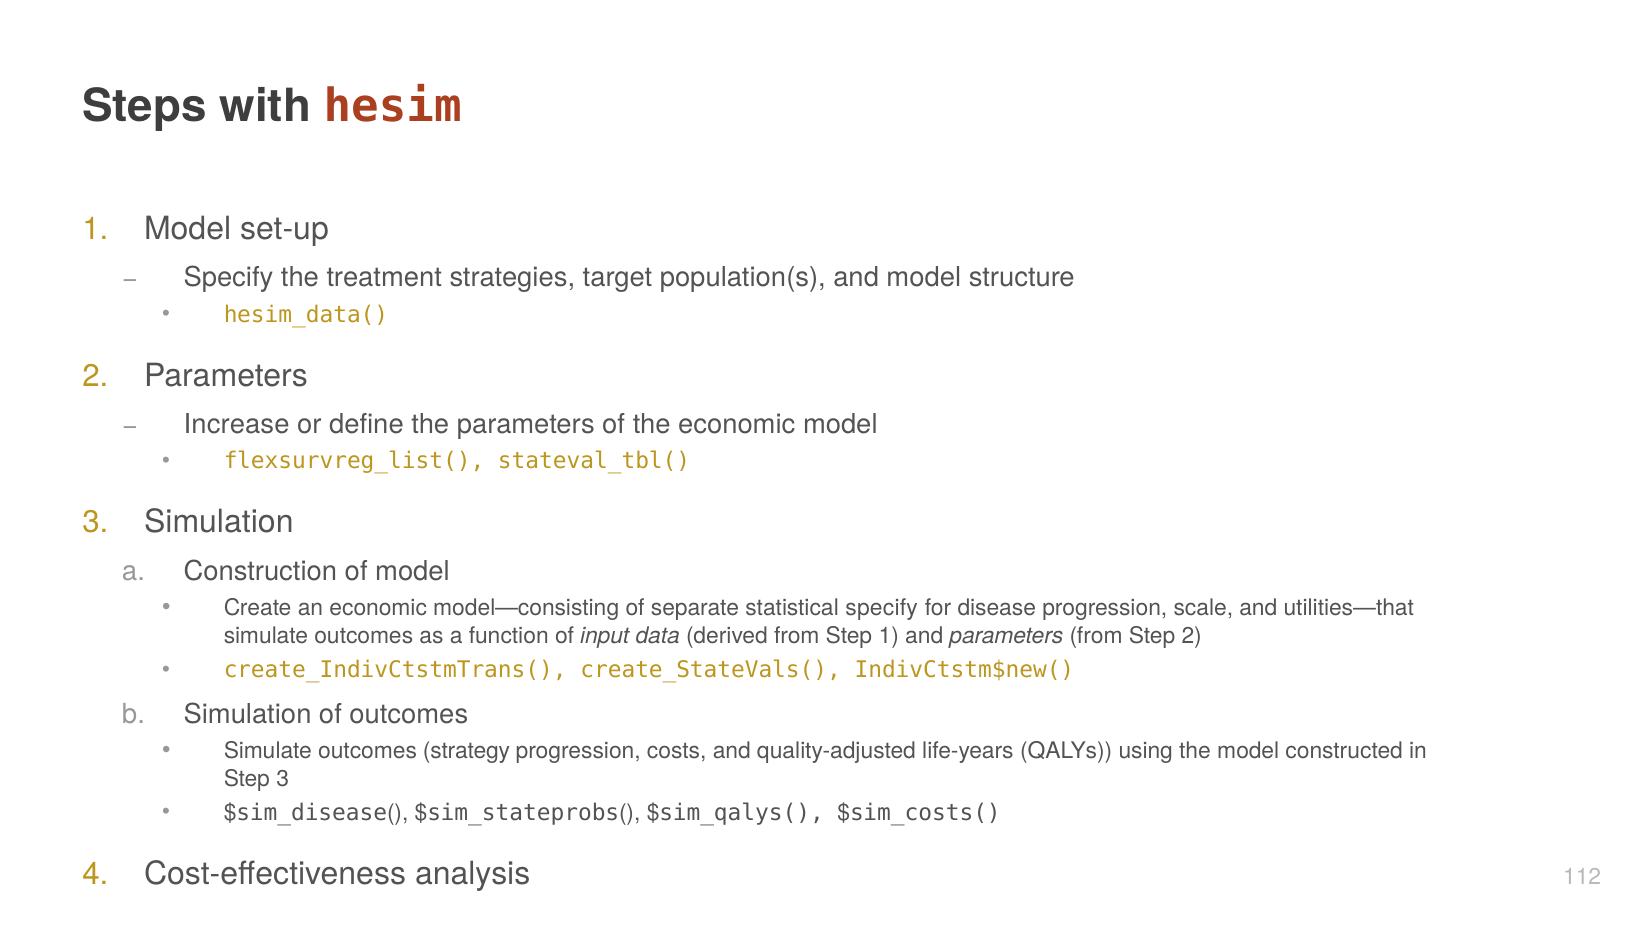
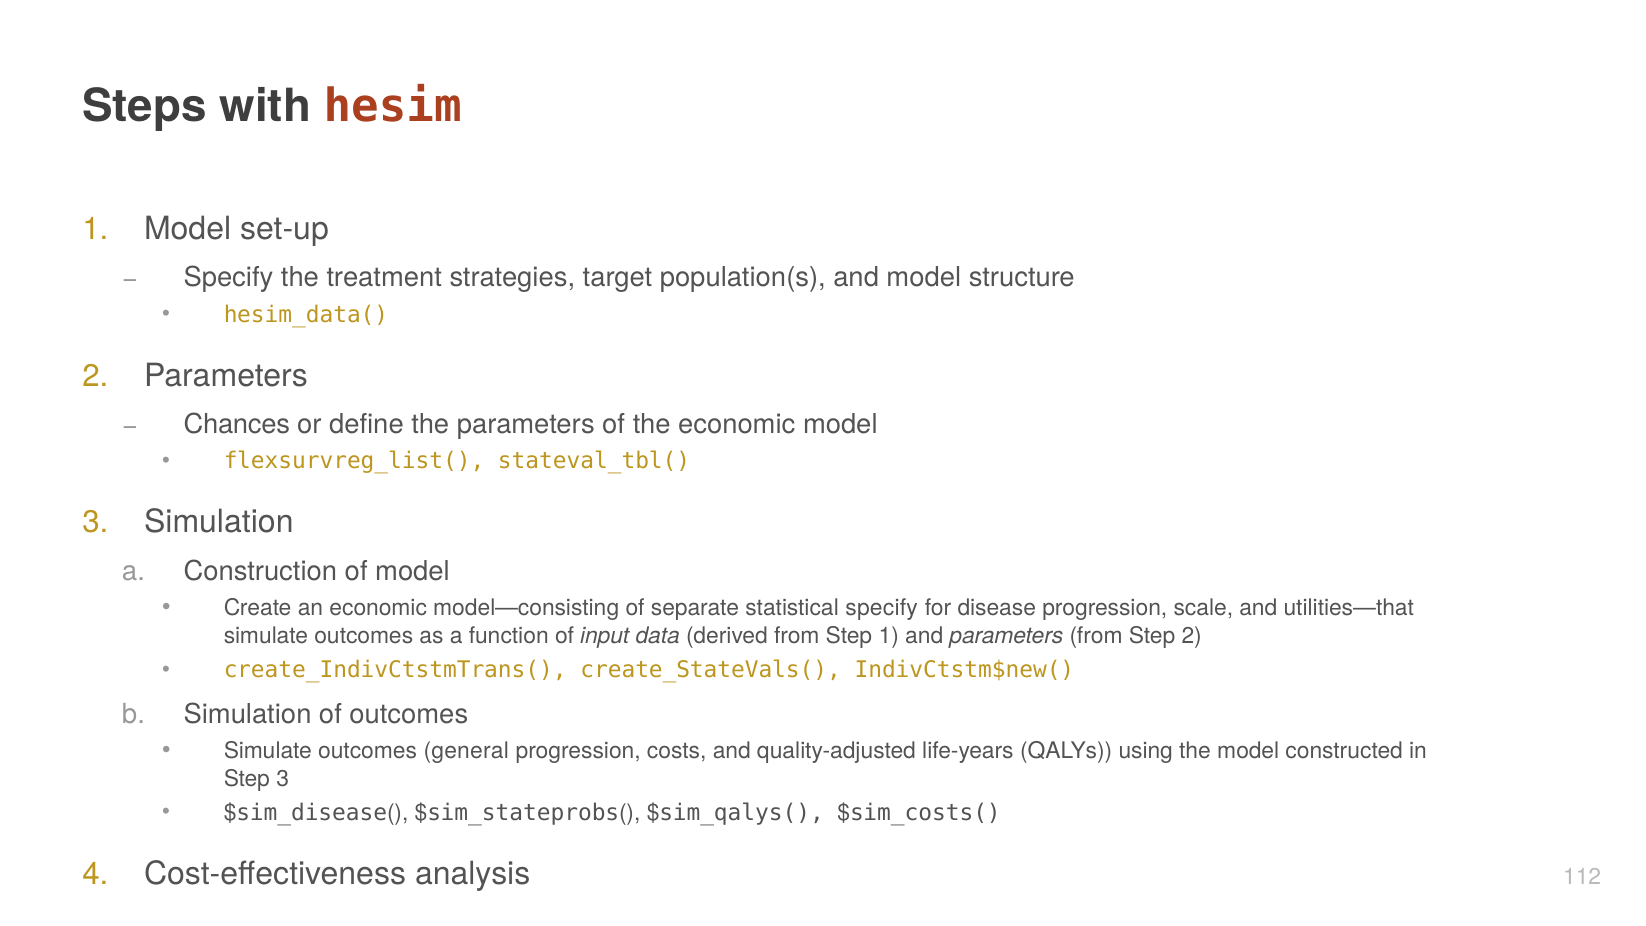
Increase: Increase -> Chances (237, 425)
strategy: strategy -> general (466, 751)
